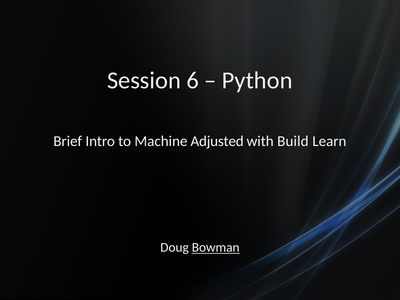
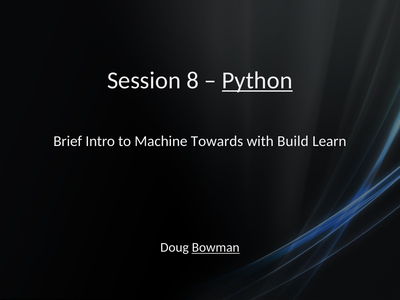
6: 6 -> 8 (193, 81)
Python underline: none -> present (257, 81)
Adjusted: Adjusted -> Towards (217, 141)
